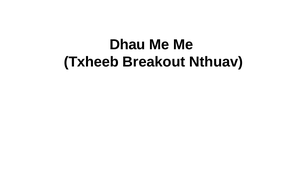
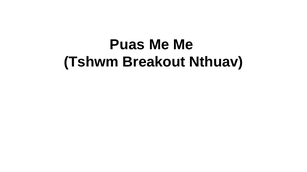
Dhau: Dhau -> Puas (127, 45)
Txheeb: Txheeb -> Tshwm (91, 62)
